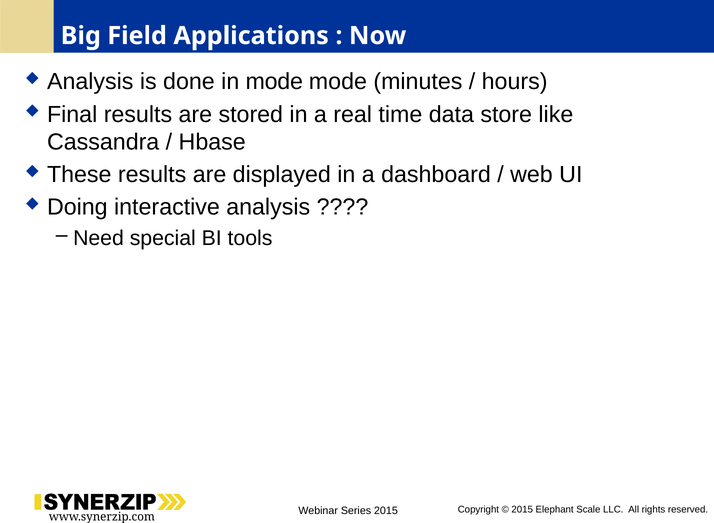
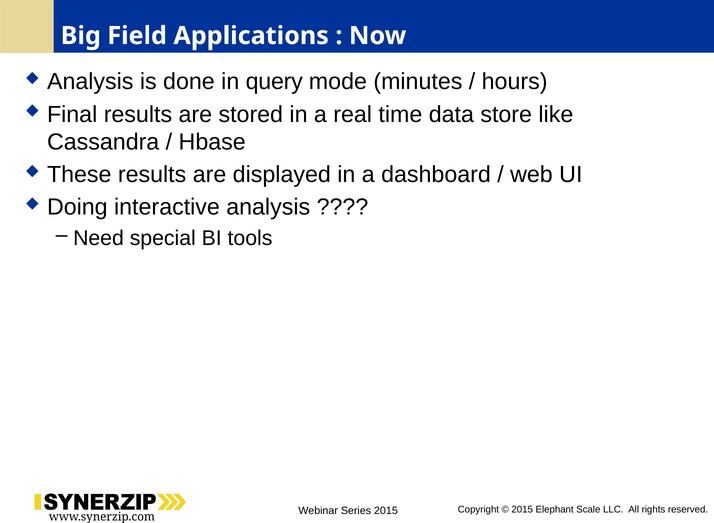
in mode: mode -> query (274, 82)
